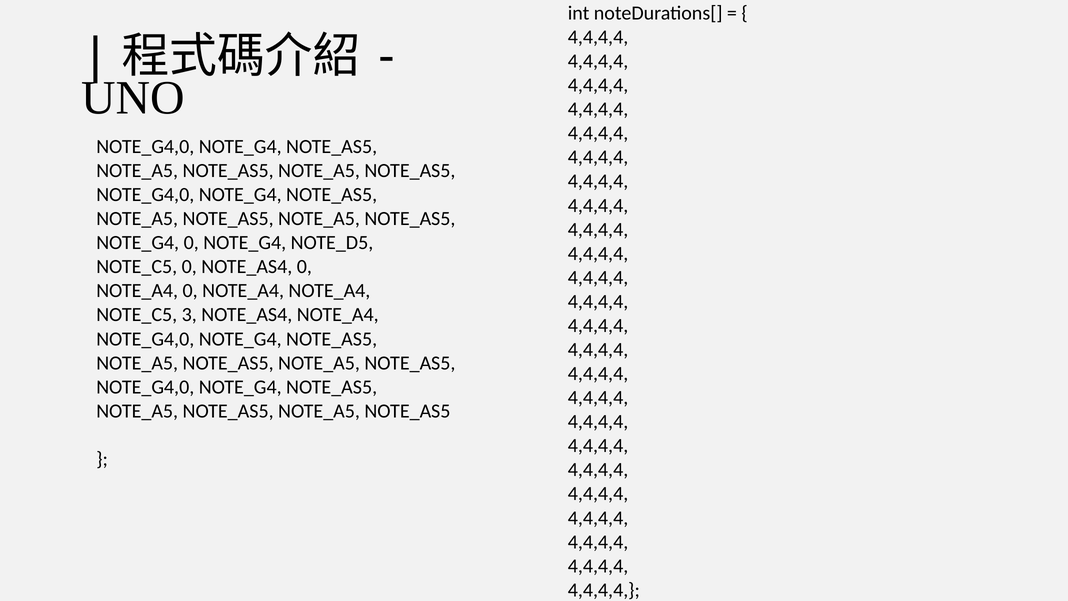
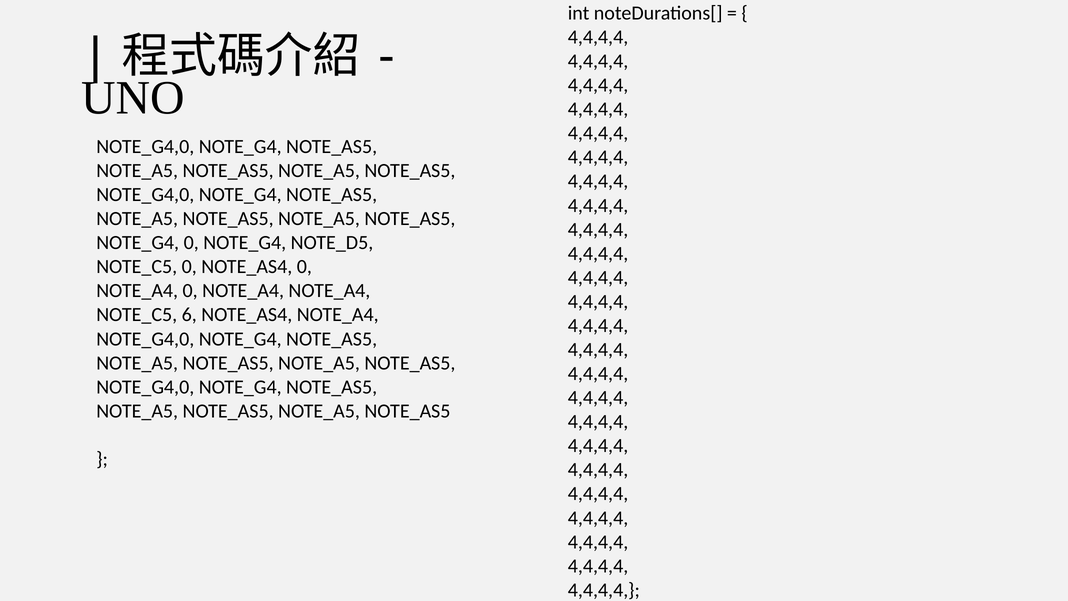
3: 3 -> 6 (189, 315)
